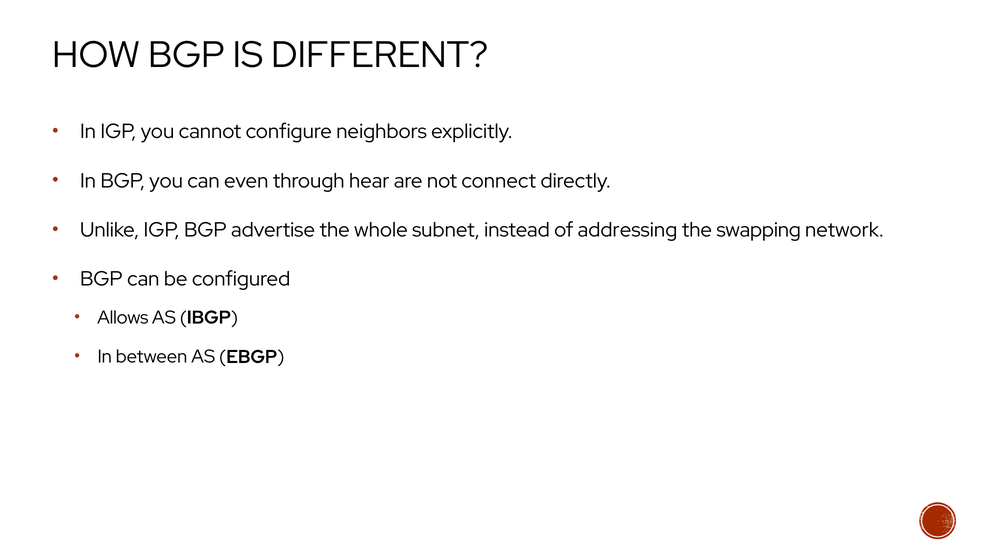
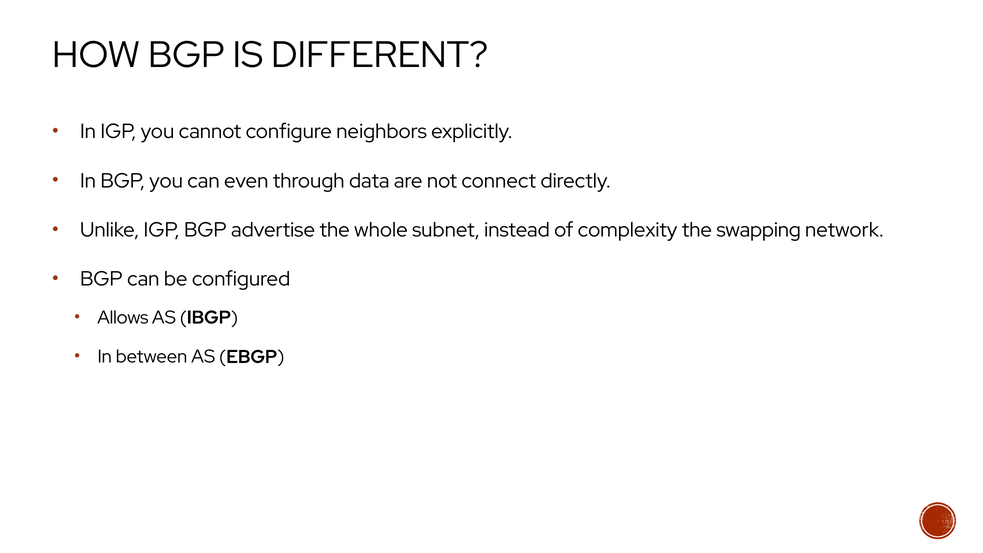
hear: hear -> data (369, 181)
addressing: addressing -> complexity (628, 230)
